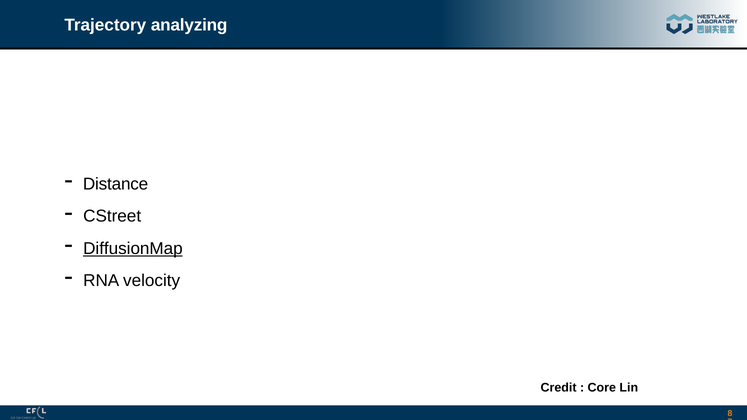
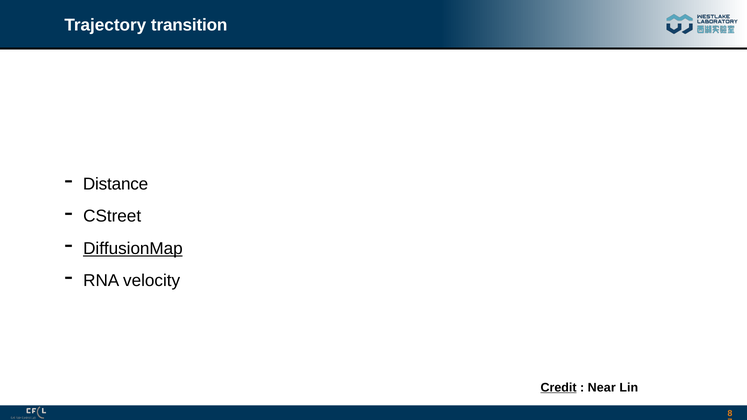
analyzing: analyzing -> transition (189, 25)
Credit underline: none -> present (559, 388)
Core: Core -> Near (602, 388)
